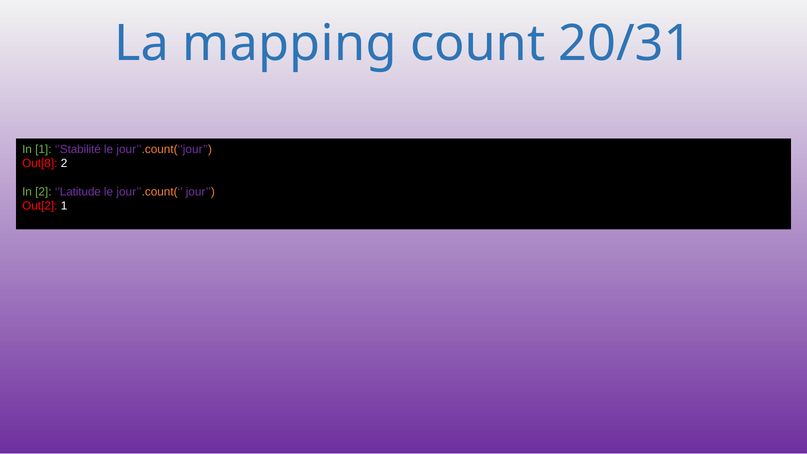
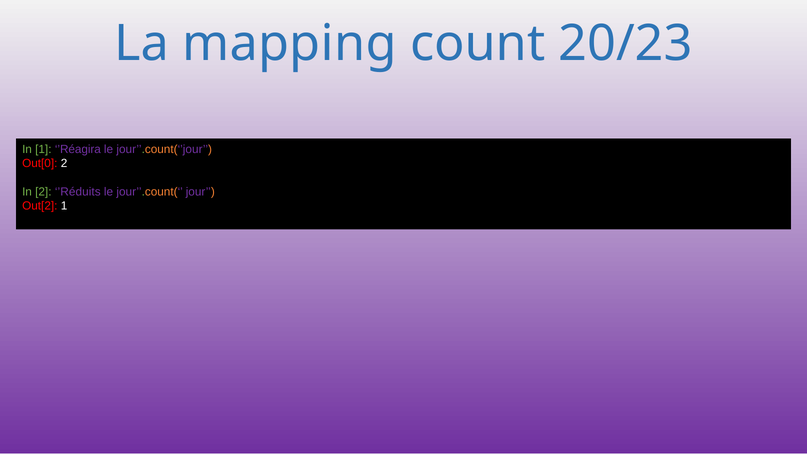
20/31: 20/31 -> 20/23 (626, 44)
’Stabilité: ’Stabilité -> ’Réagira (78, 149)
Out[8: Out[8 -> Out[0 (40, 164)
’Latitude: ’Latitude -> ’Réduits (78, 192)
